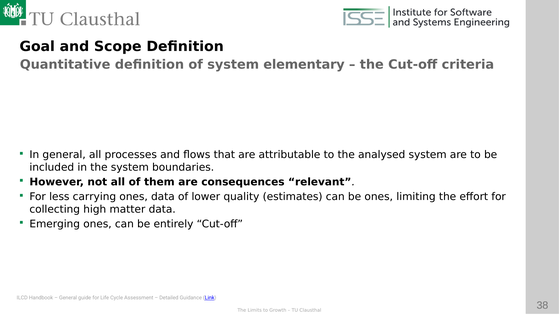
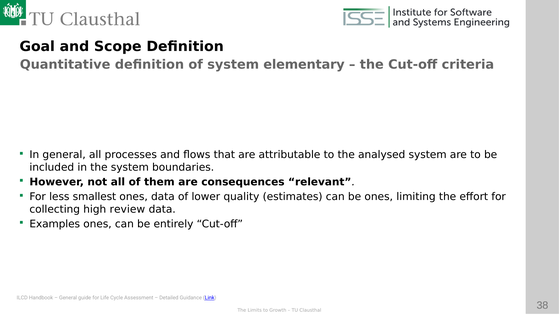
carrying: carrying -> smallest (94, 197)
matter: matter -> review (127, 209)
Emerging: Emerging -> Examples (55, 224)
